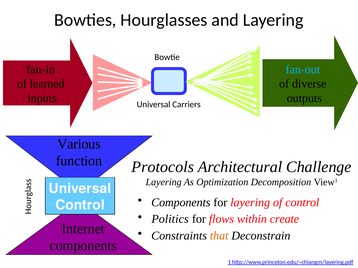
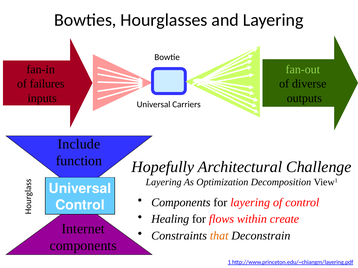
fan-out colour: light blue -> light green (303, 70)
learned: learned -> failures (47, 84)
Various: Various -> Include (79, 144)
Protocols: Protocols -> Hopefully (163, 167)
Politics: Politics -> Healing (170, 219)
